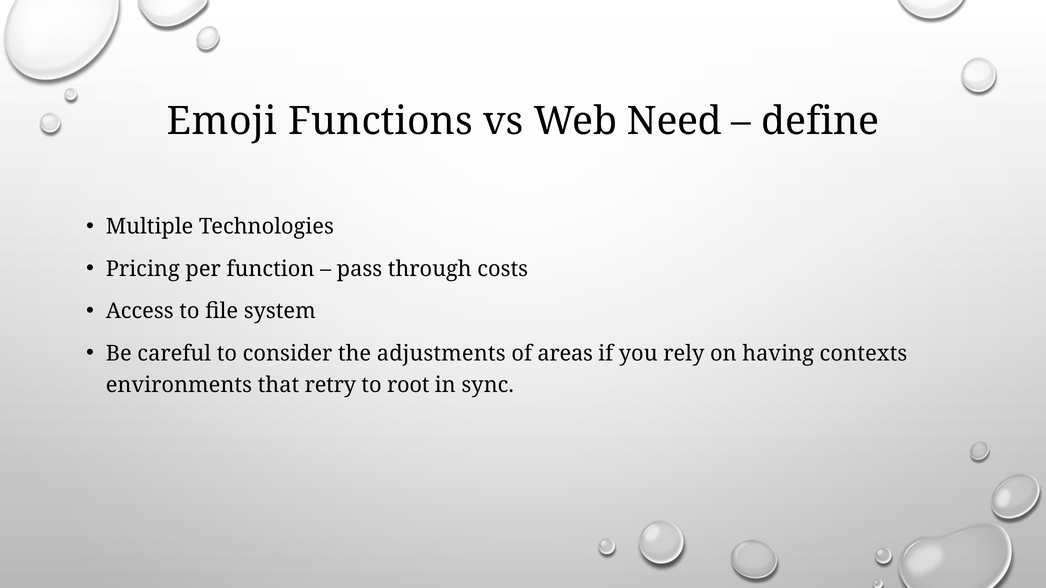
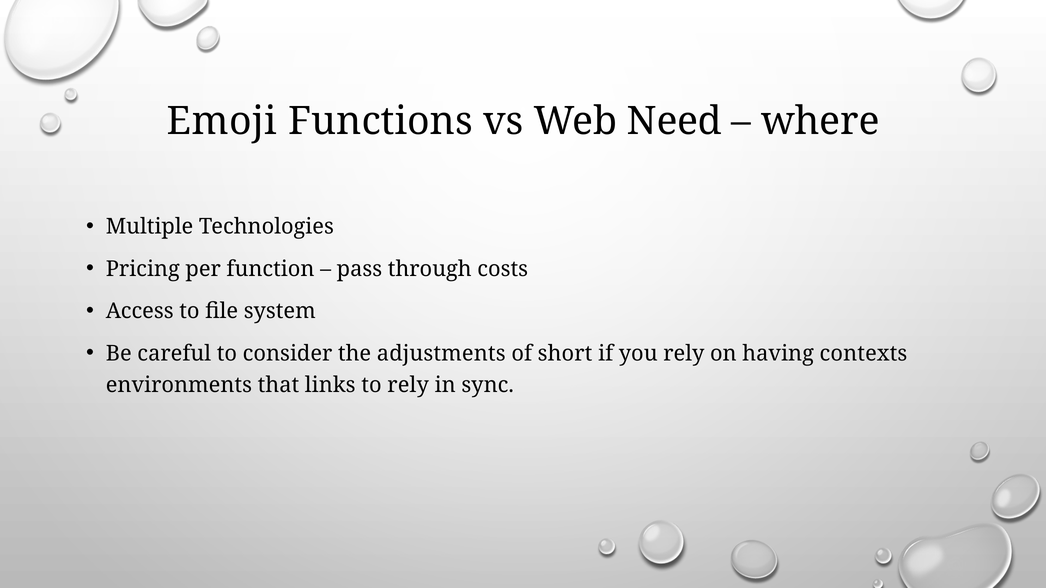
define: define -> where (820, 121)
areas: areas -> short (565, 354)
retry: retry -> links (330, 385)
to root: root -> rely (408, 385)
